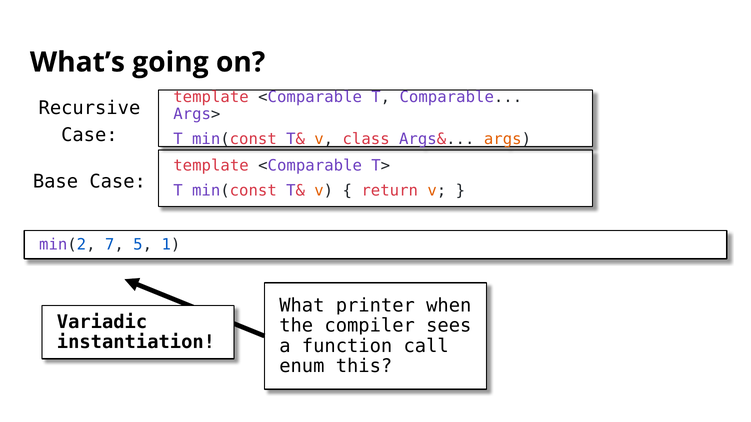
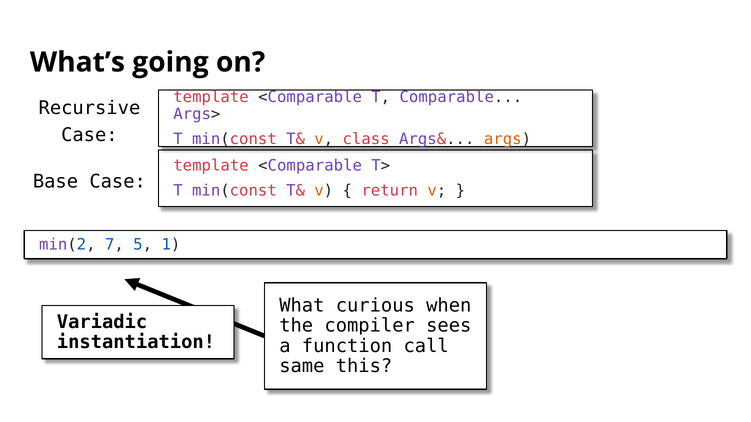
printer: printer -> curious (375, 306)
enum: enum -> same (302, 367)
